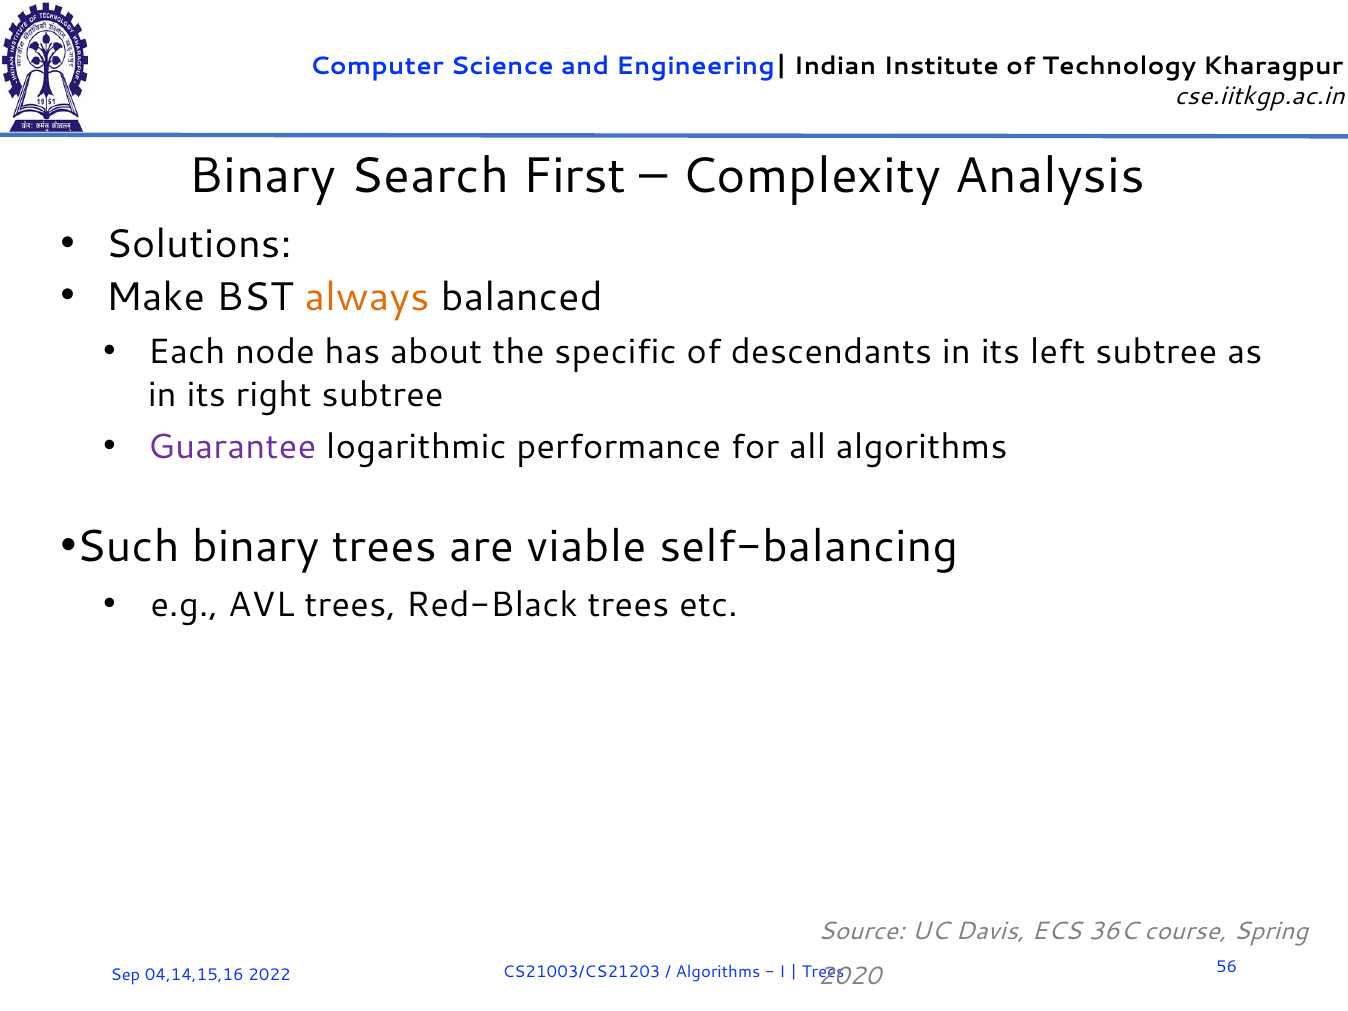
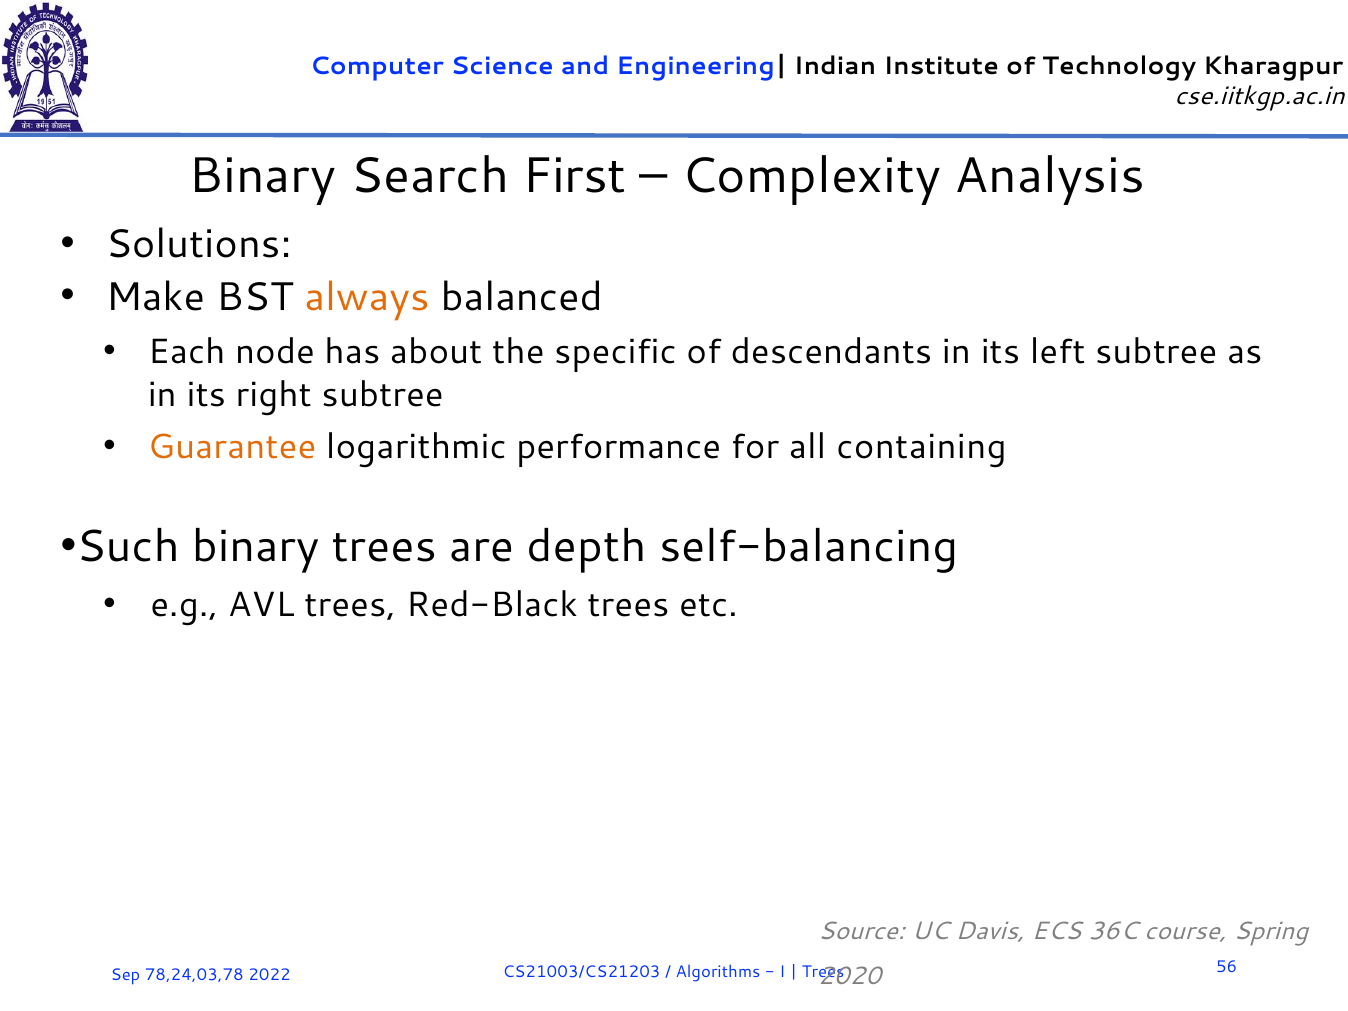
Guarantee colour: purple -> orange (232, 447)
all algorithms: algorithms -> containing (922, 447)
viable: viable -> depth (586, 547)
04,14,15,16: 04,14,15,16 -> 78,24,03,78 (194, 975)
